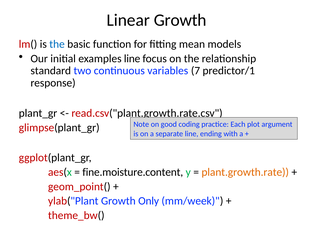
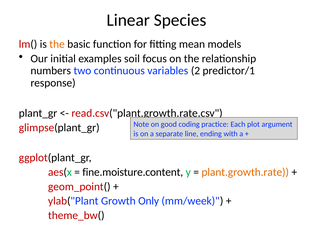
Linear Growth: Growth -> Species (180, 20)
the colour: blue -> orange (57, 44)
examples line: line -> soil (132, 58)
standard: standard -> numbers (51, 71)
7: 7 -> 2 (196, 71)
